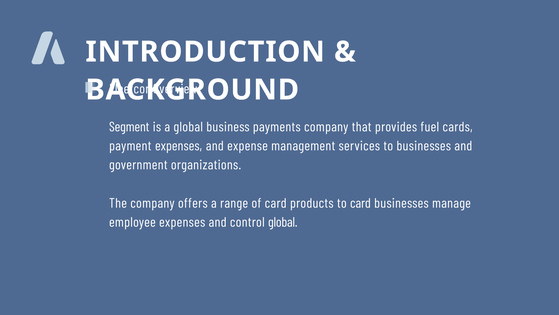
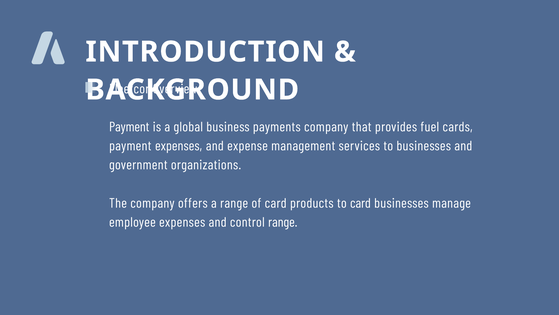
Segment: Segment -> Payment (129, 127)
control global: global -> range (283, 222)
